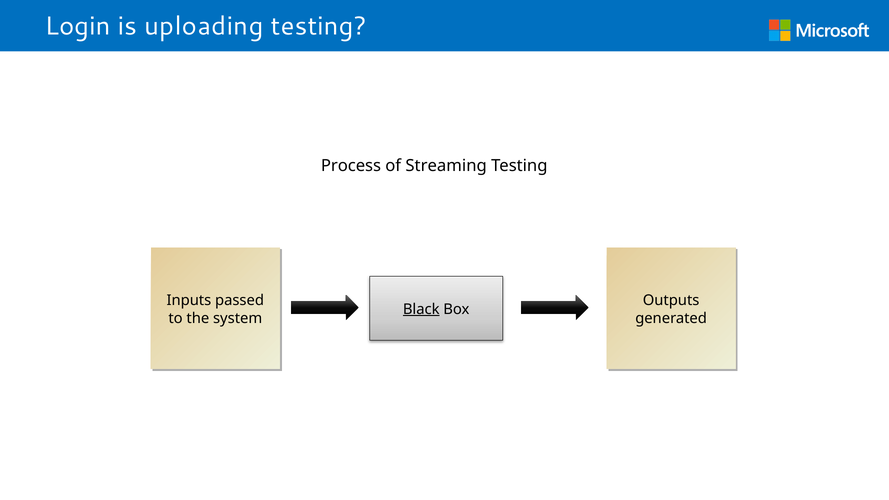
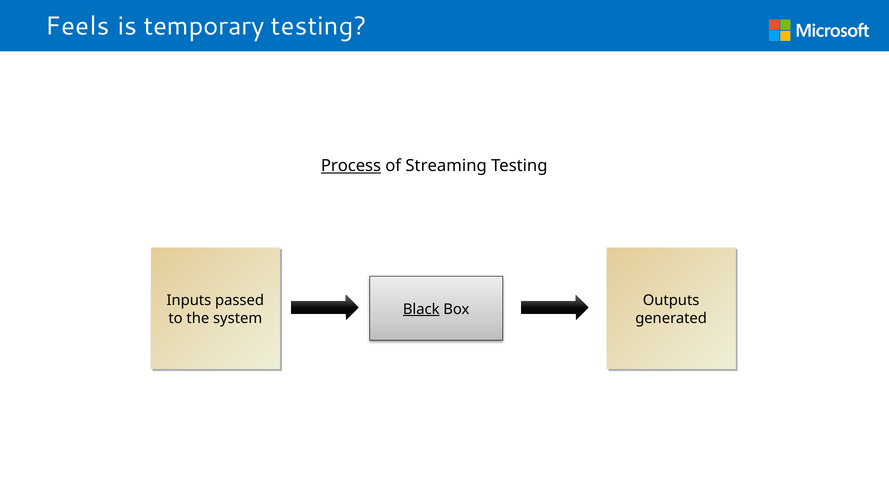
Login: Login -> Feels (77, 26)
uploading: uploading -> temporary (204, 26)
Process underline: none -> present (351, 166)
